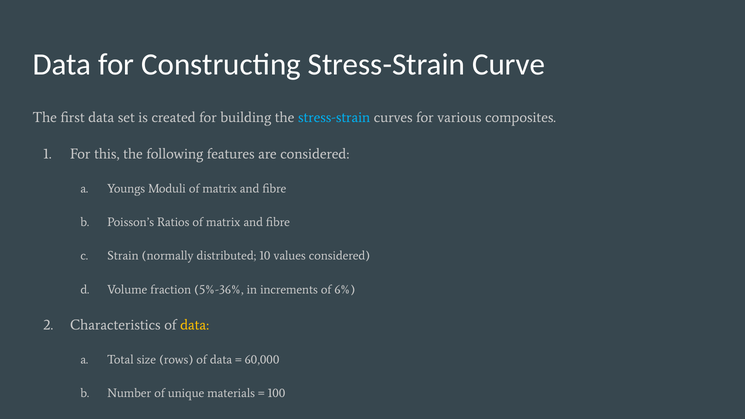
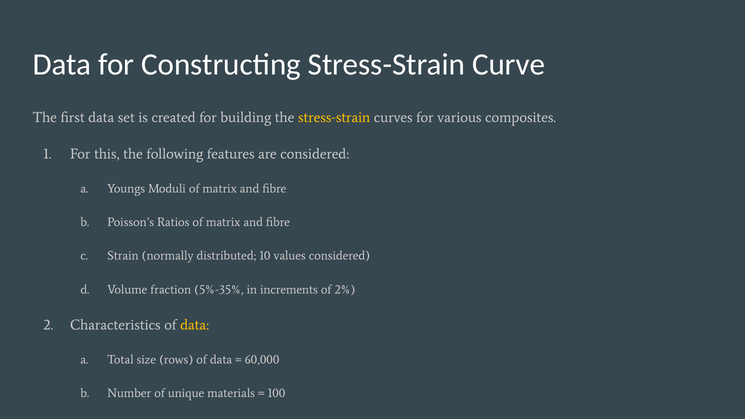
stress-strain colour: light blue -> yellow (334, 117)
5%-36%: 5%-36% -> 5%-35% (219, 290)
6%: 6% -> 2% (345, 290)
